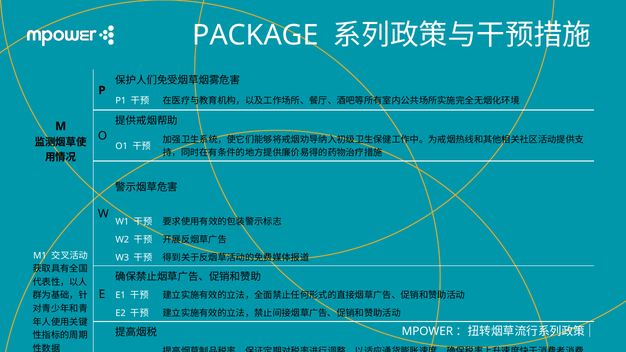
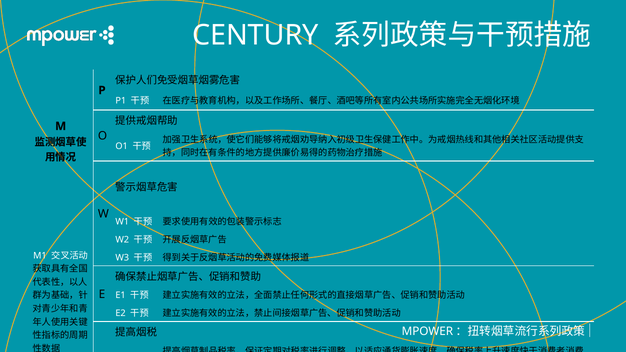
PACKAGE: PACKAGE -> CENTURY (255, 35)
